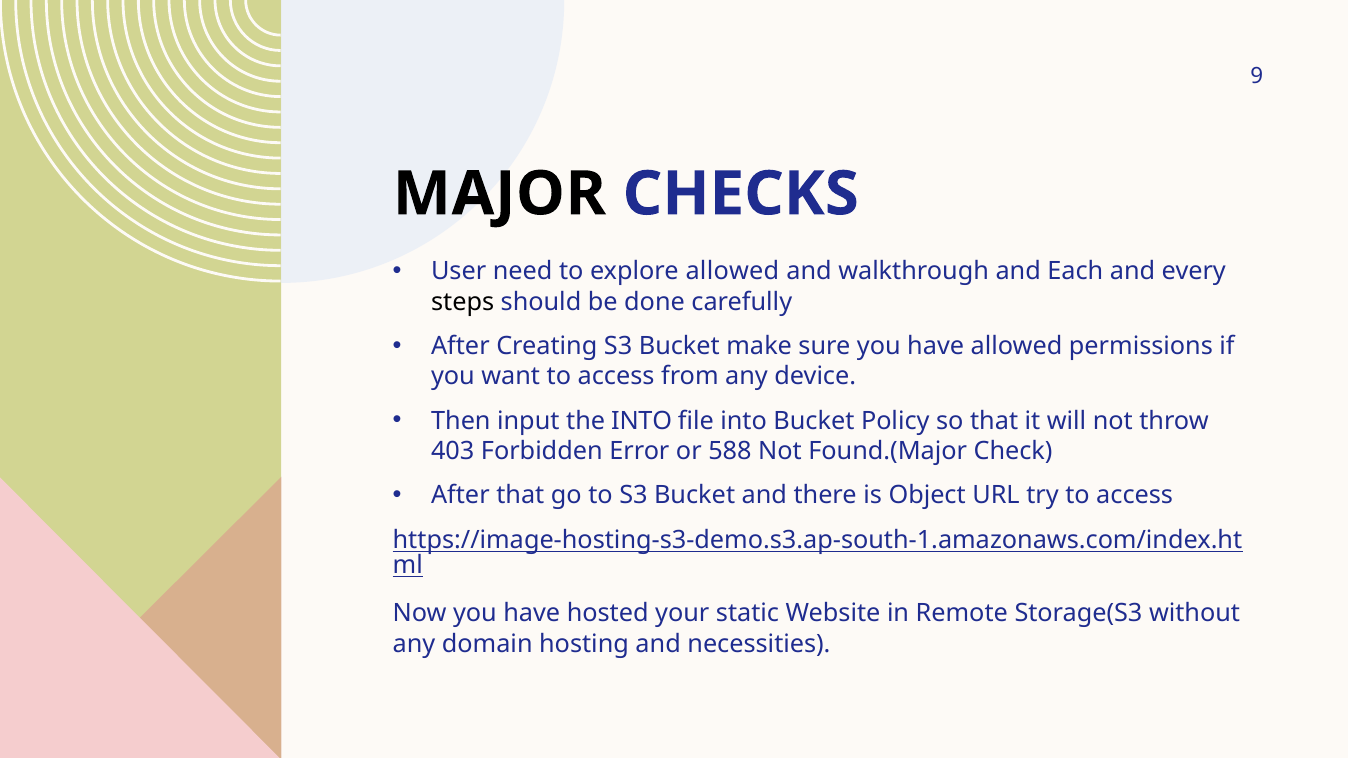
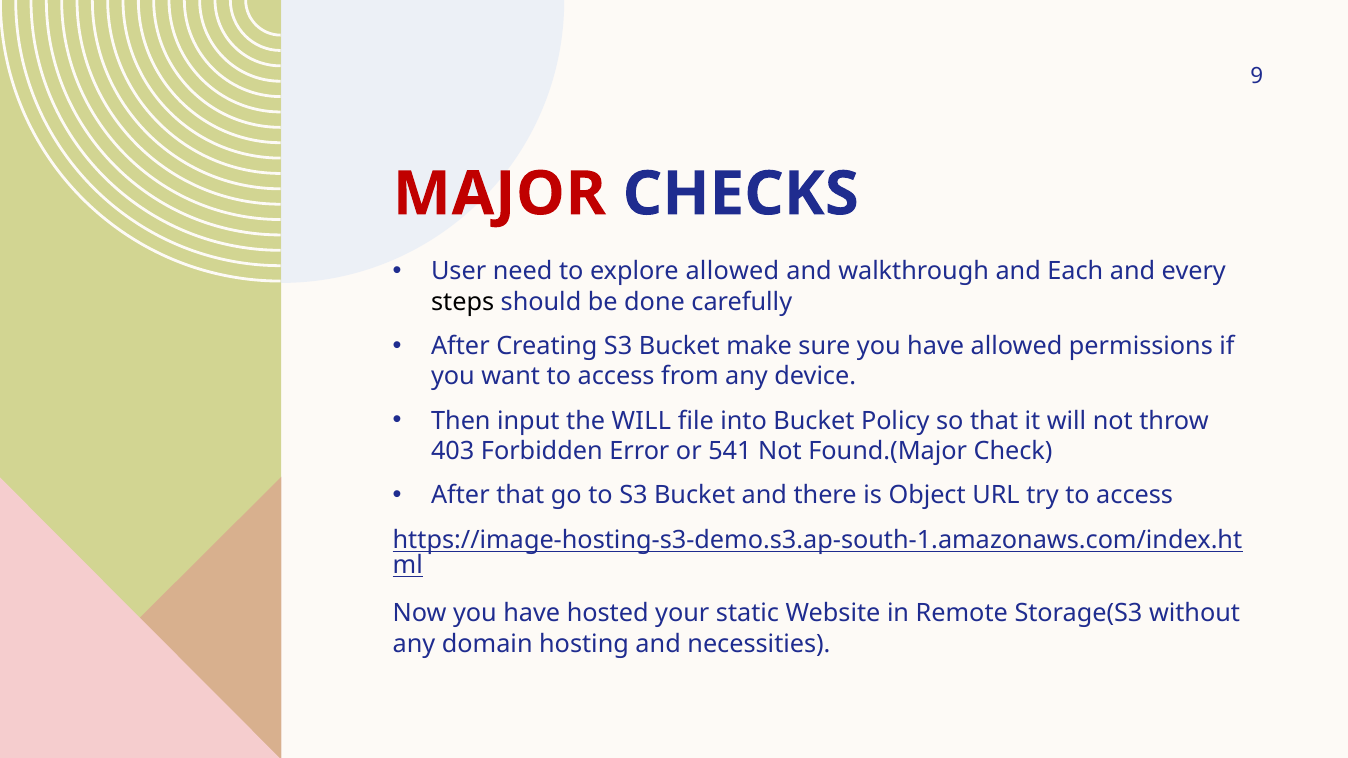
MAJOR colour: black -> red (499, 194)
the INTO: INTO -> WILL (641, 421)
588: 588 -> 541 (730, 451)
